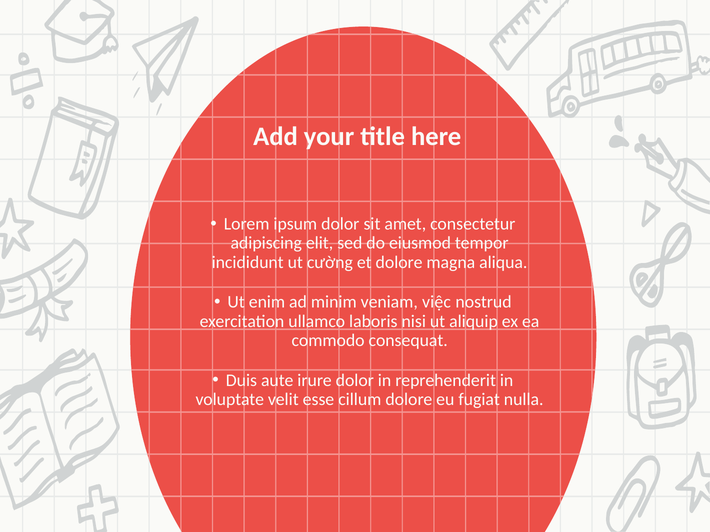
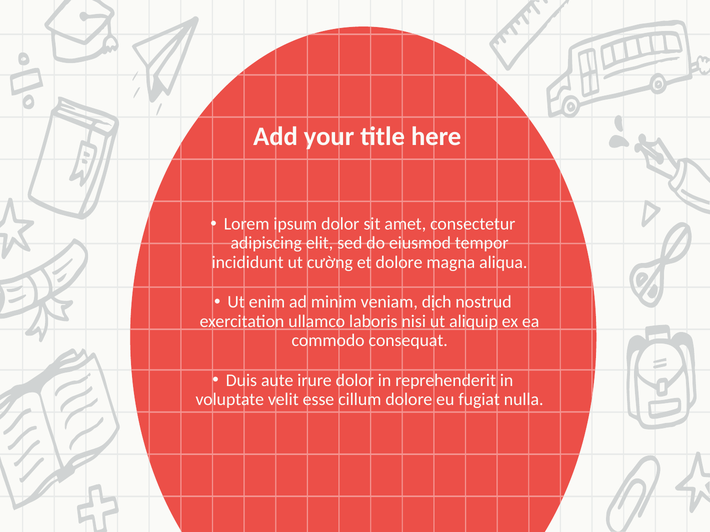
việc: việc -> dịch (437, 302)
